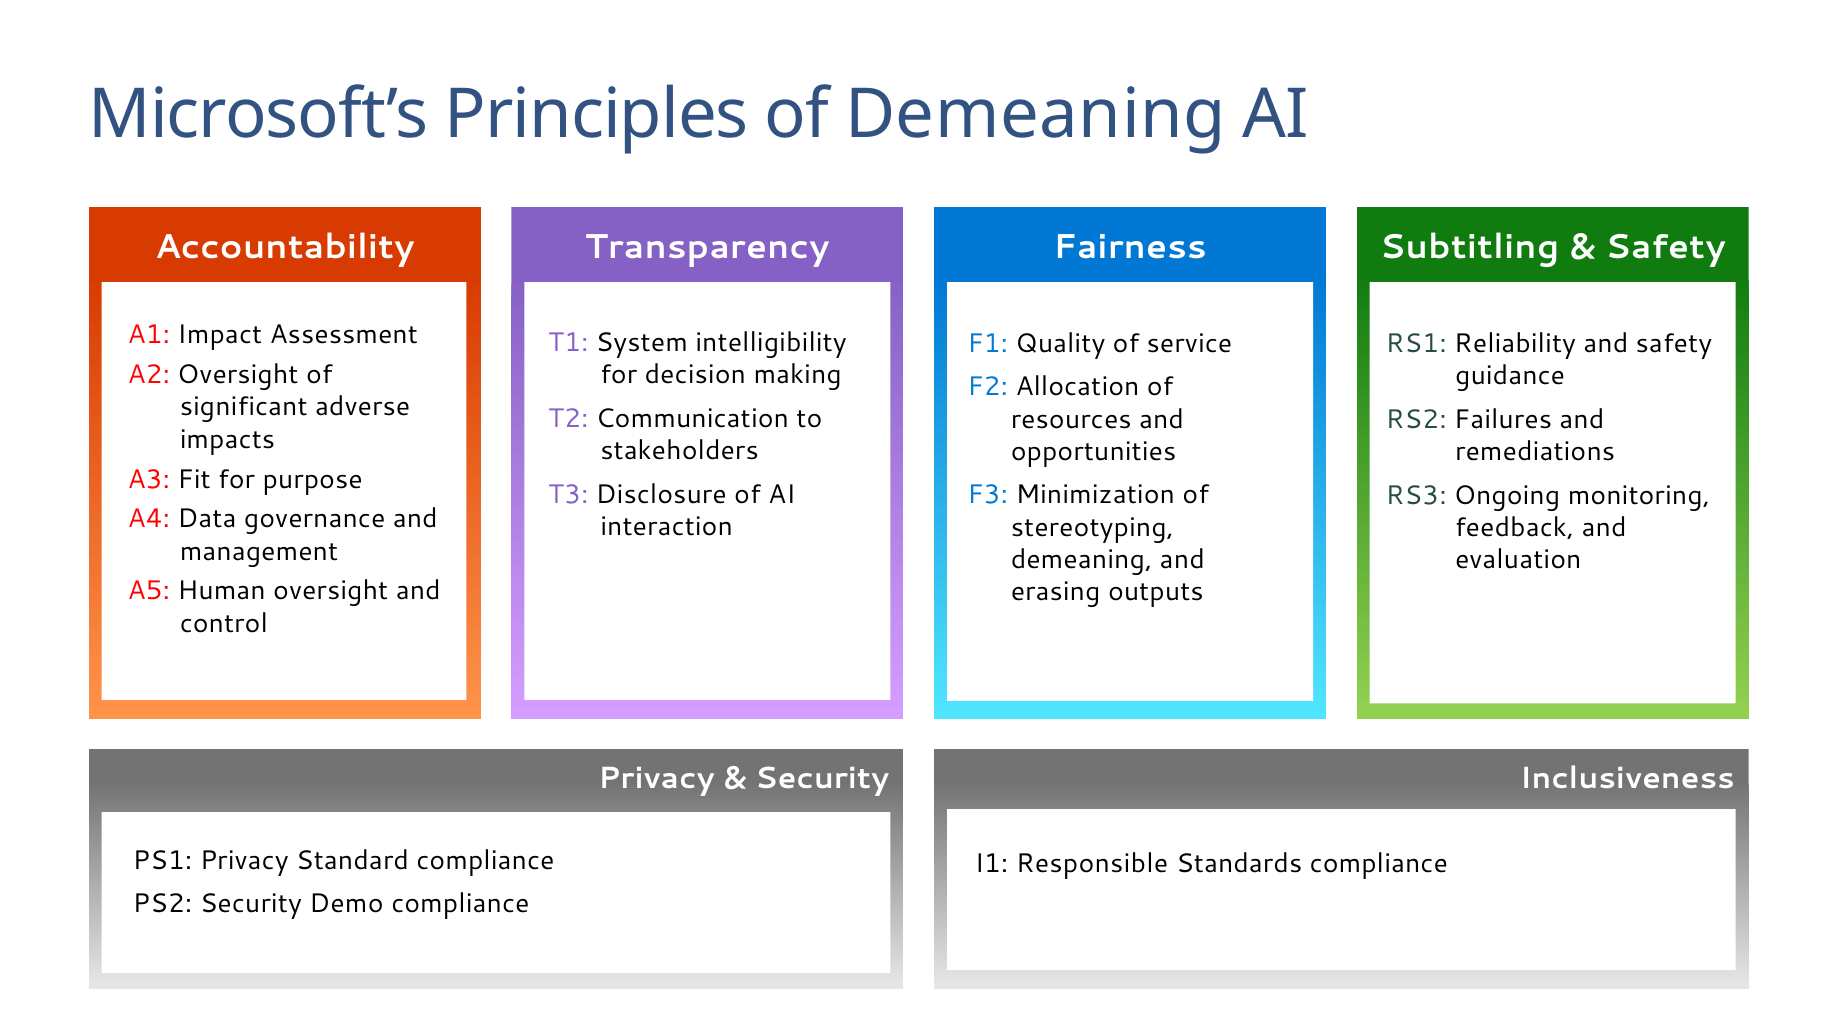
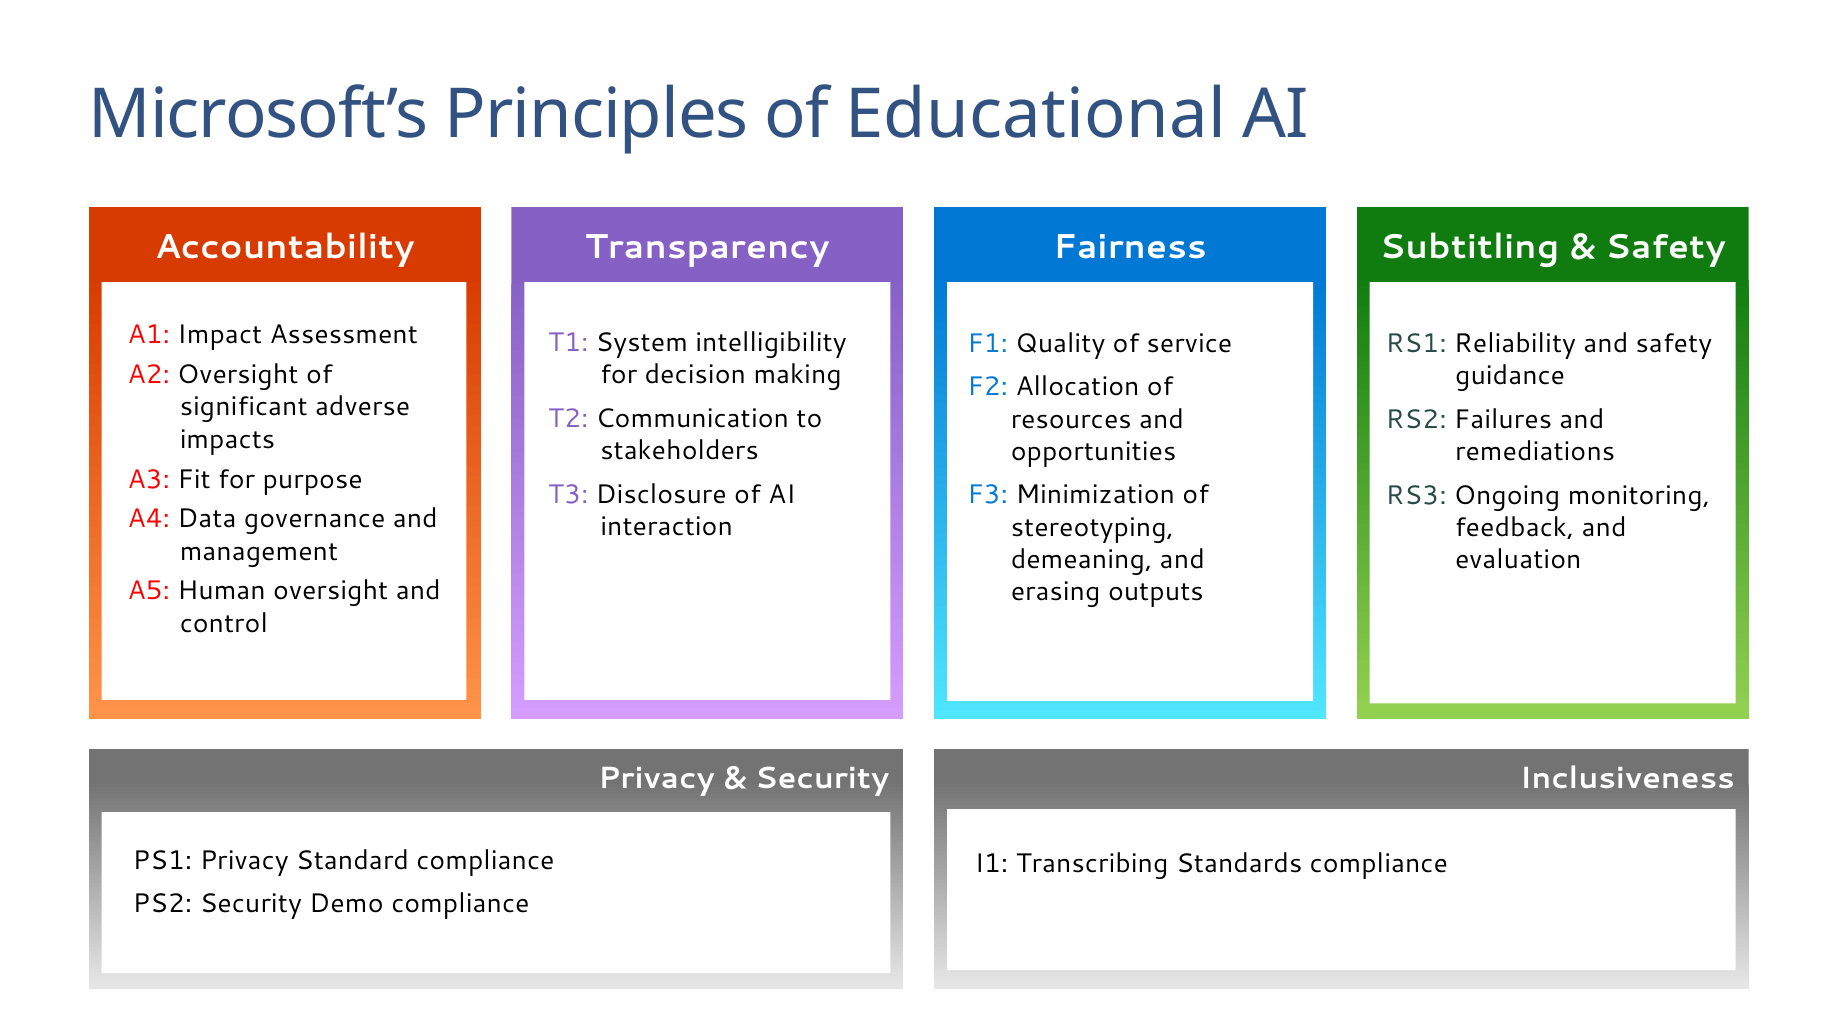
of Demeaning: Demeaning -> Educational (1036, 115)
Responsible: Responsible -> Transcribing (1092, 863)
